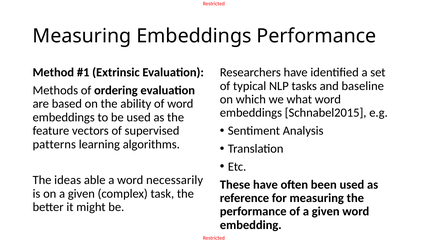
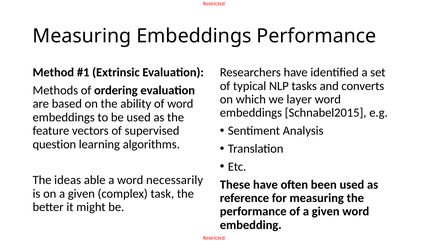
baseline: baseline -> converts (363, 86)
what: what -> layer (299, 99)
patterns: patterns -> question (54, 144)
